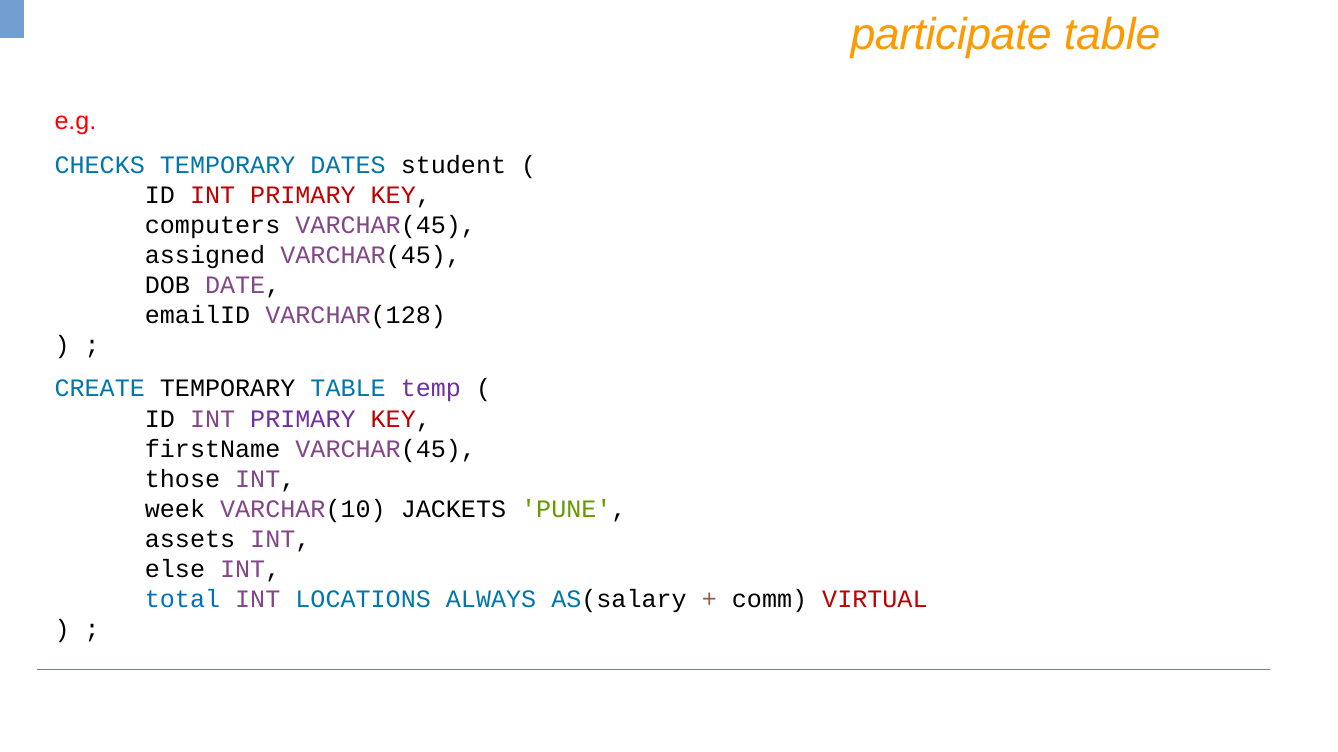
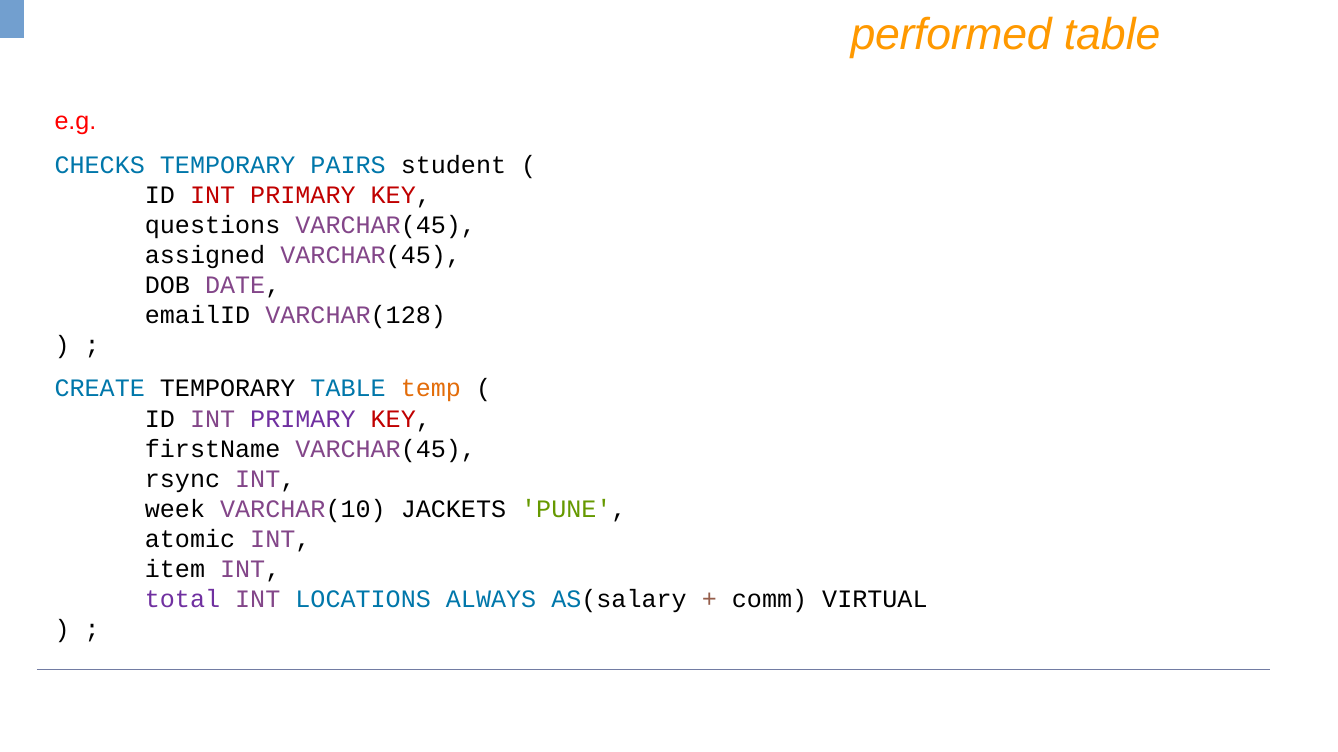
participate: participate -> performed (951, 35)
DATES: DATES -> PAIRS (348, 165)
computers: computers -> questions (213, 225)
temp colour: purple -> orange (431, 389)
those: those -> rsync (183, 479)
assets: assets -> atomic (190, 539)
else: else -> item (175, 570)
total colour: blue -> purple (183, 600)
VIRTUAL colour: red -> black (875, 600)
